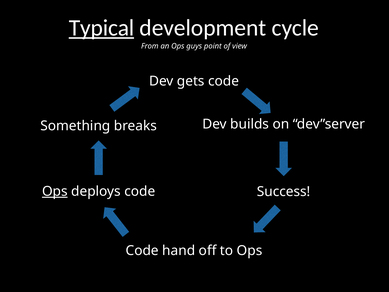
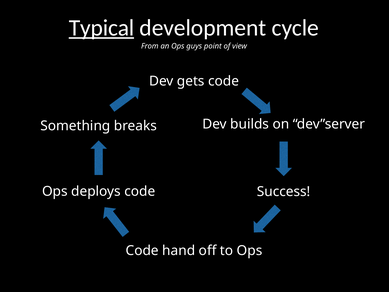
Ops underline: present -> none (55, 191)
